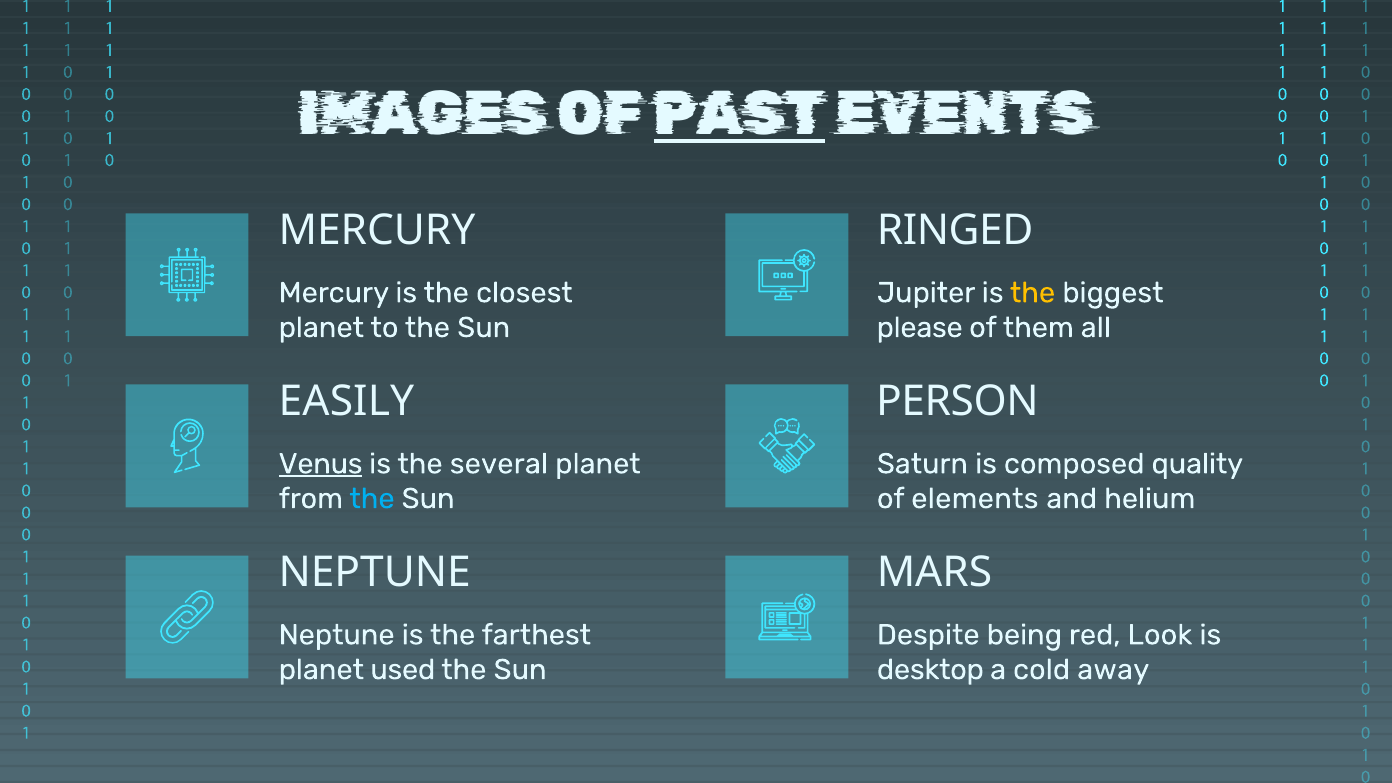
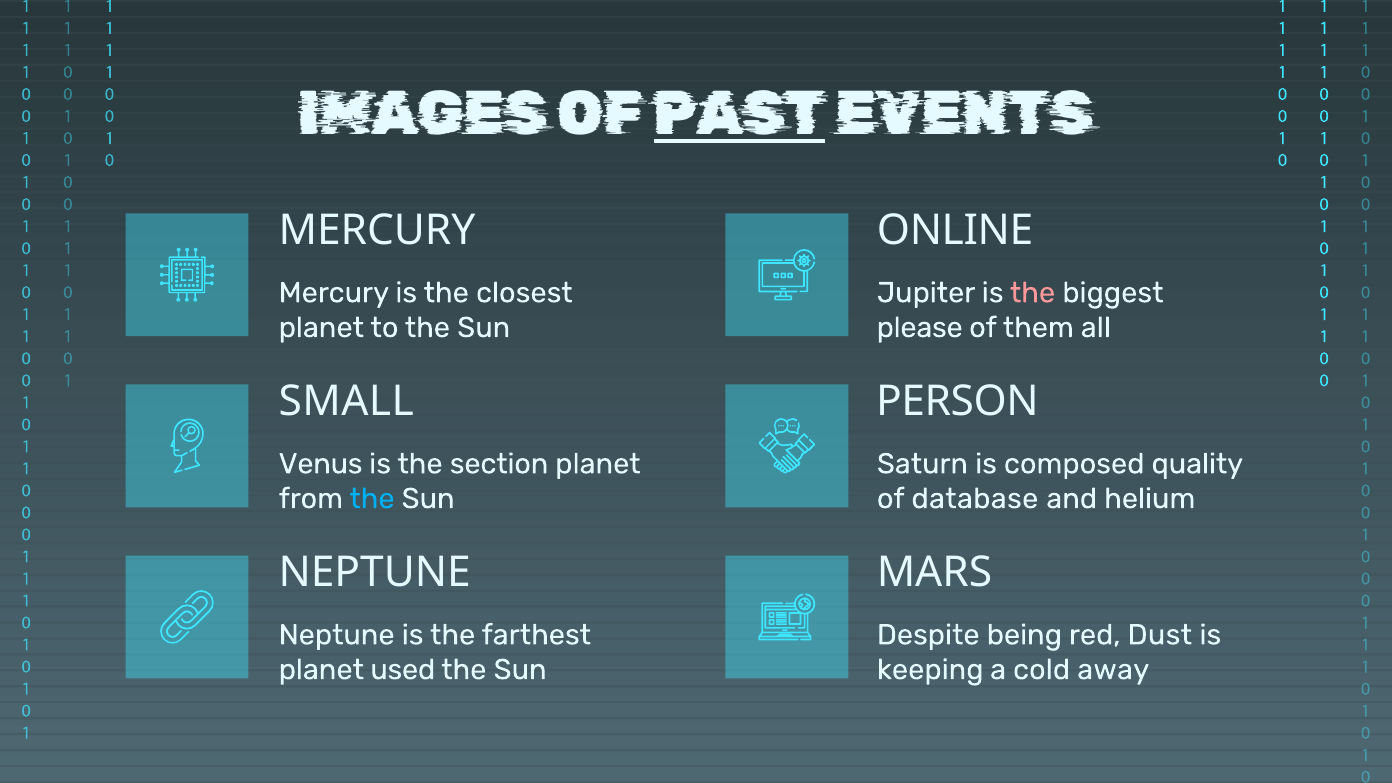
RINGED: RINGED -> ONLINE (955, 230)
the colour: yellow -> pink (1033, 293)
EASILY: EASILY -> SMALL (346, 401)
Venus underline: present -> none (321, 464)
several: several -> section (499, 464)
elements: elements -> database (975, 499)
Look: Look -> Dust (1160, 635)
desktop: desktop -> keeping (930, 670)
